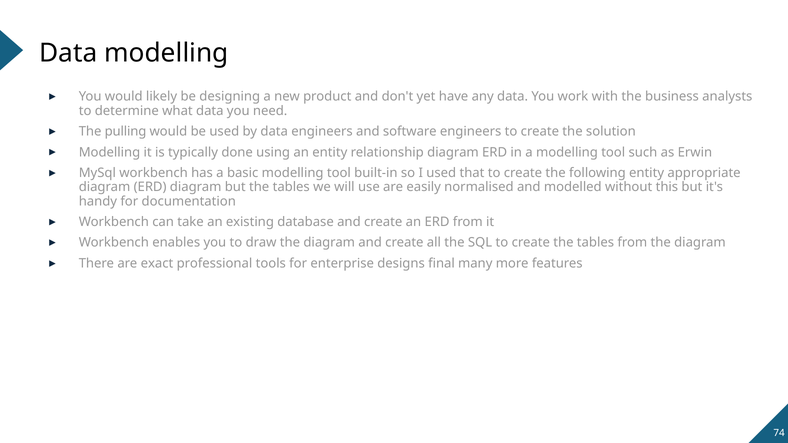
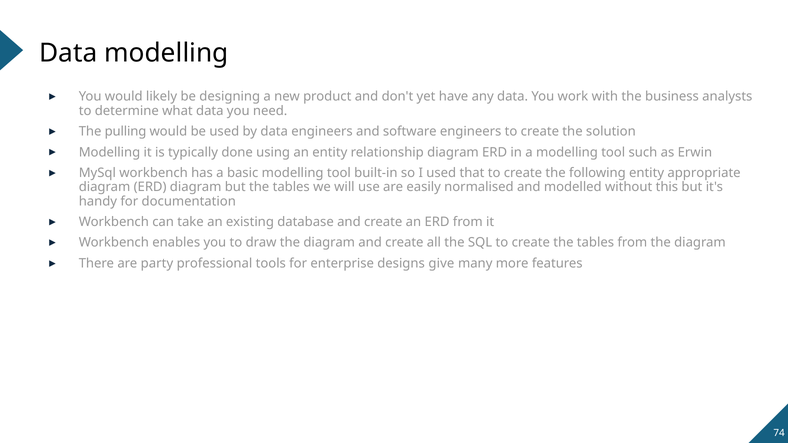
exact: exact -> party (157, 264)
final: final -> give (441, 264)
